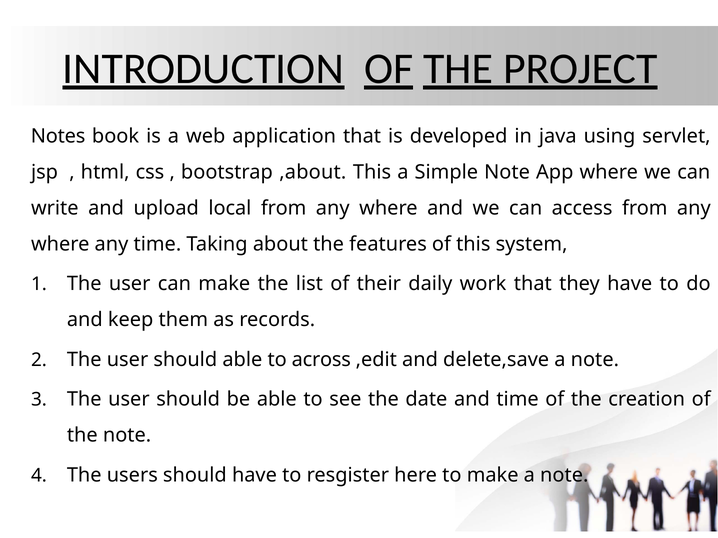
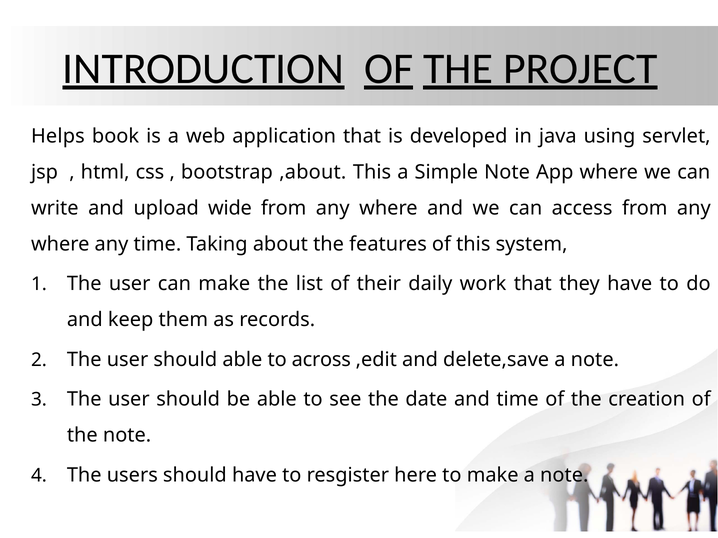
Notes: Notes -> Helps (58, 137)
local: local -> wide (230, 208)
